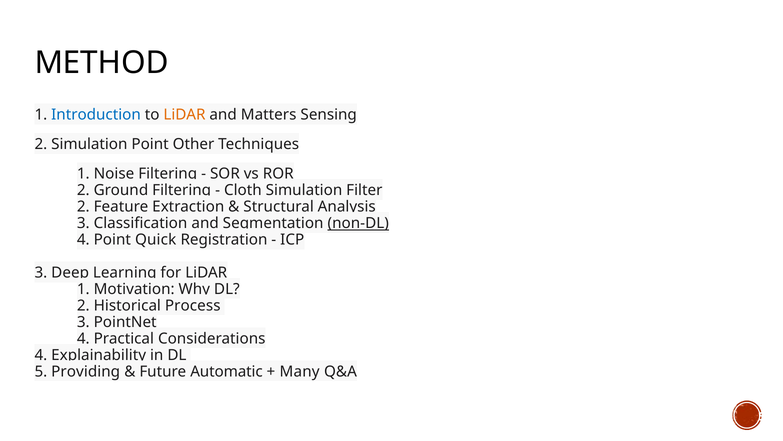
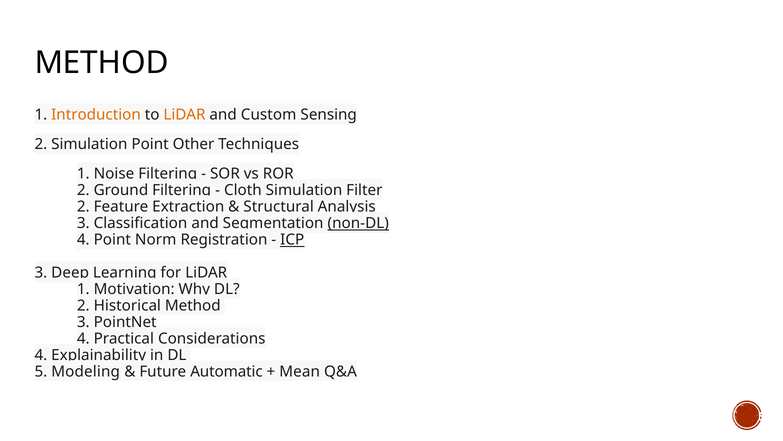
Introduction colour: blue -> orange (96, 115)
Matters: Matters -> Custom (269, 115)
Quick: Quick -> Norm (156, 239)
ICP underline: none -> present (292, 239)
Process: Process -> Method (193, 305)
Providing: Providing -> Modeling (86, 371)
Many: Many -> Mean (300, 371)
